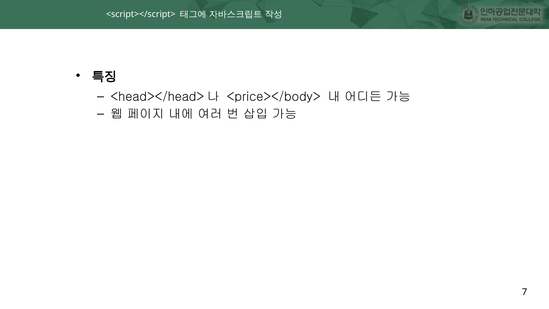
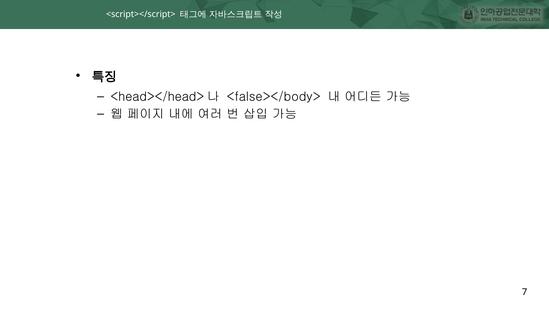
<price></body>: <price></body> -> <false></body> (274, 97)
